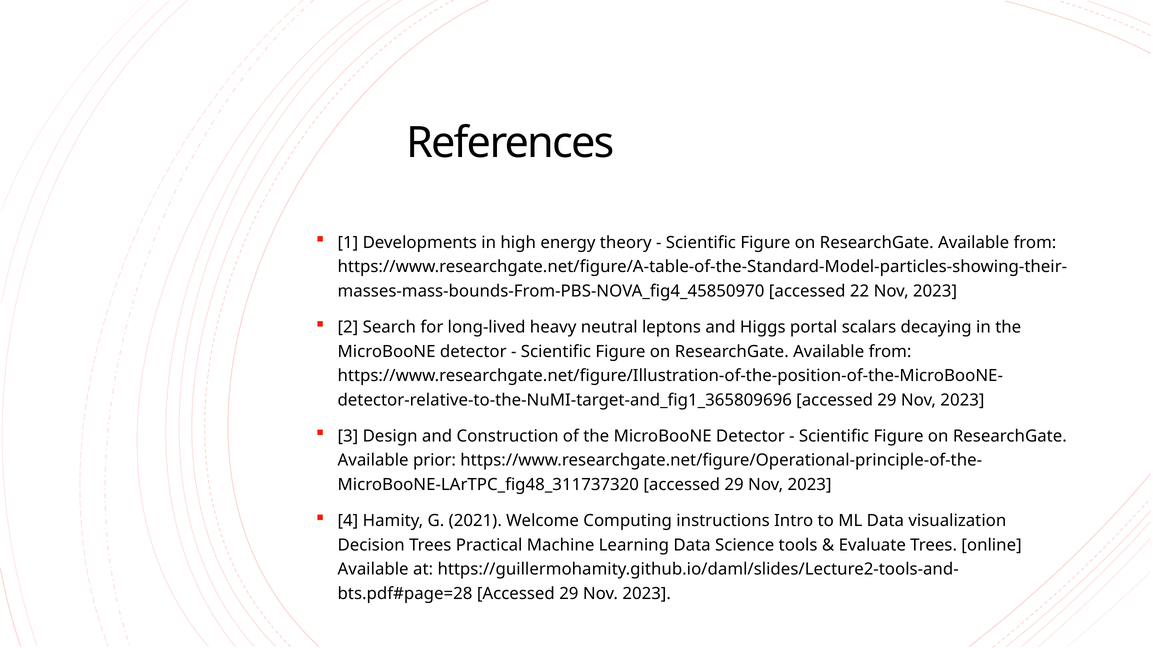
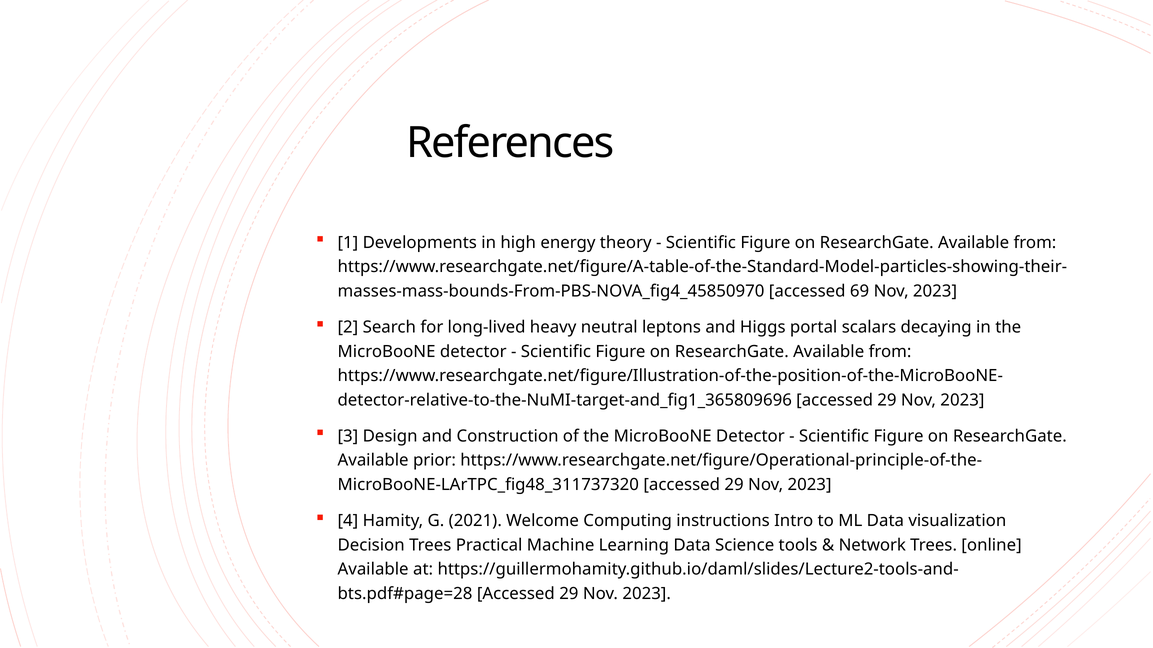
22: 22 -> 69 (860, 291)
Evaluate: Evaluate -> Network (872, 546)
